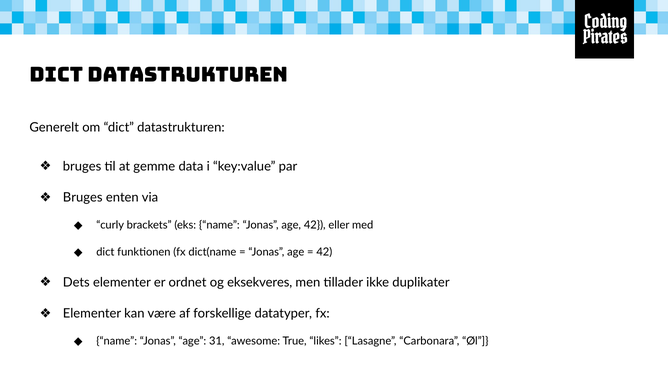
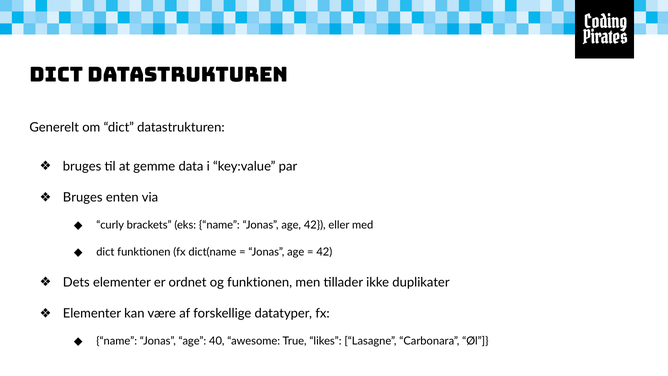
og eksekveres: eksekveres -> funktionen (260, 282)
31: 31 -> 40 (217, 341)
